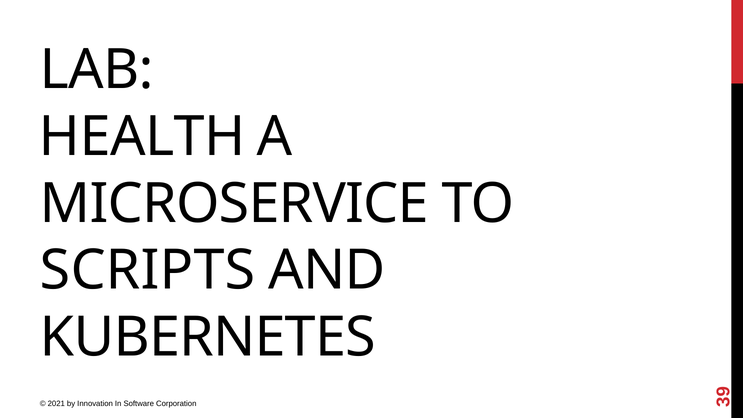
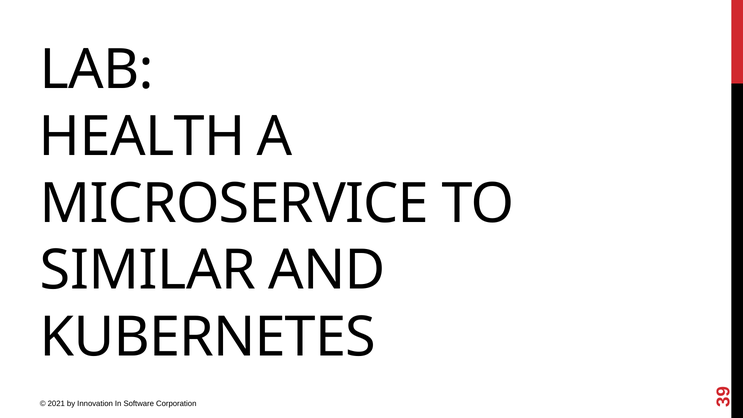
SCRIPTS: SCRIPTS -> SIMILAR (148, 271)
